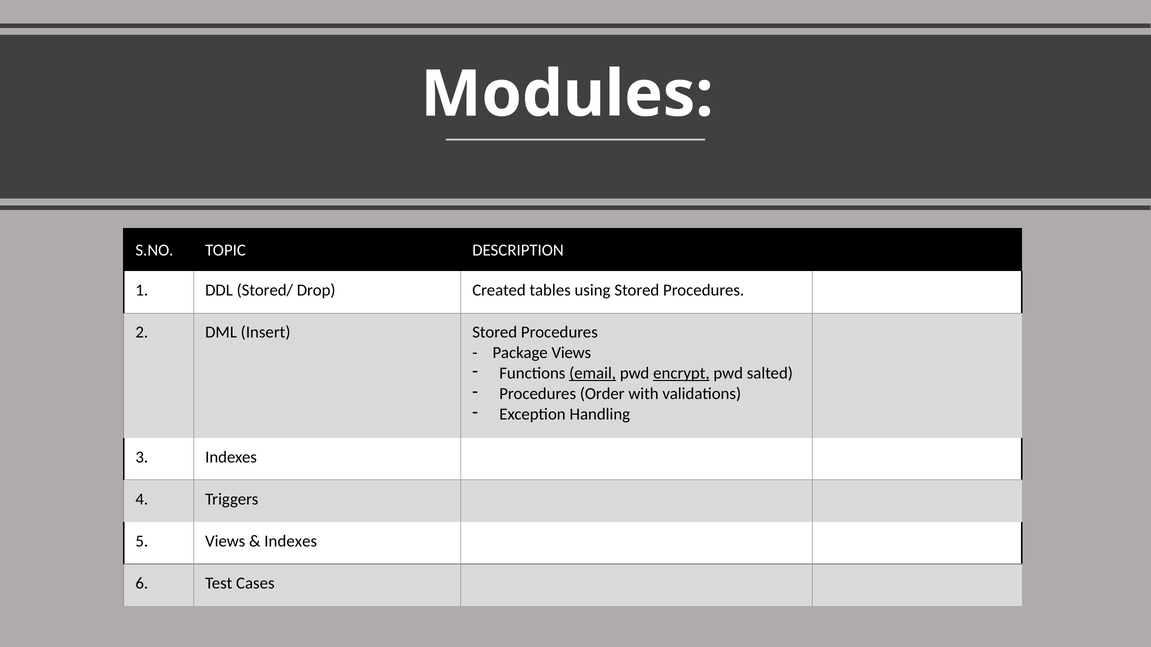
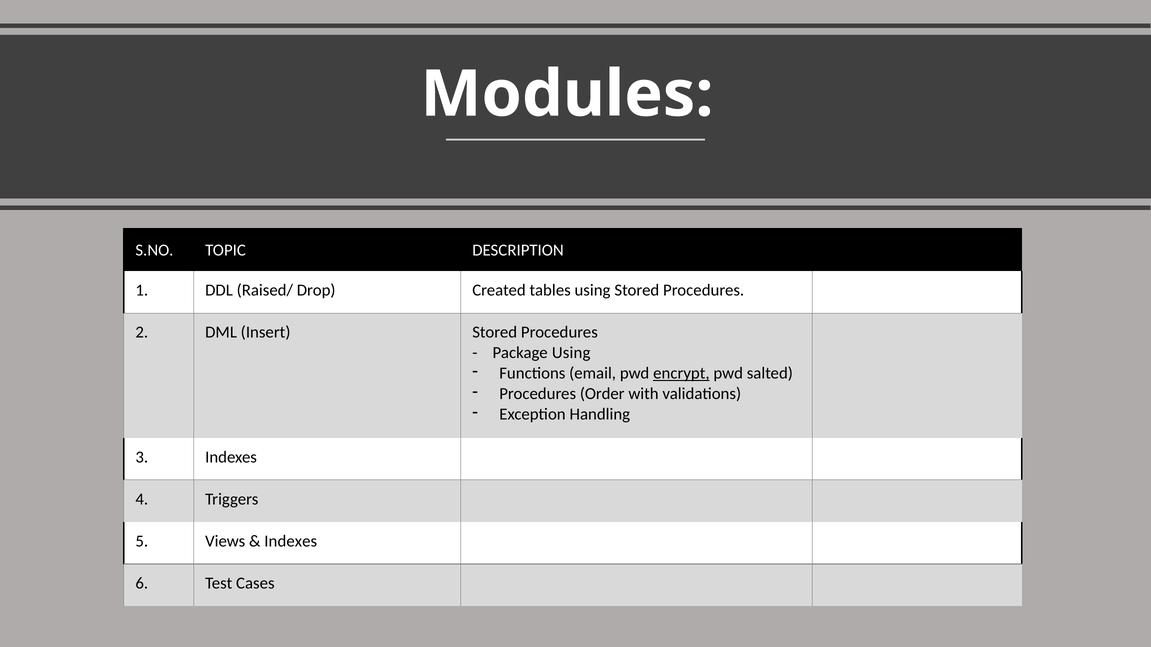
Stored/: Stored/ -> Raised/ (265, 291)
Package Views: Views -> Using (571, 353)
email underline: present -> none (593, 373)
